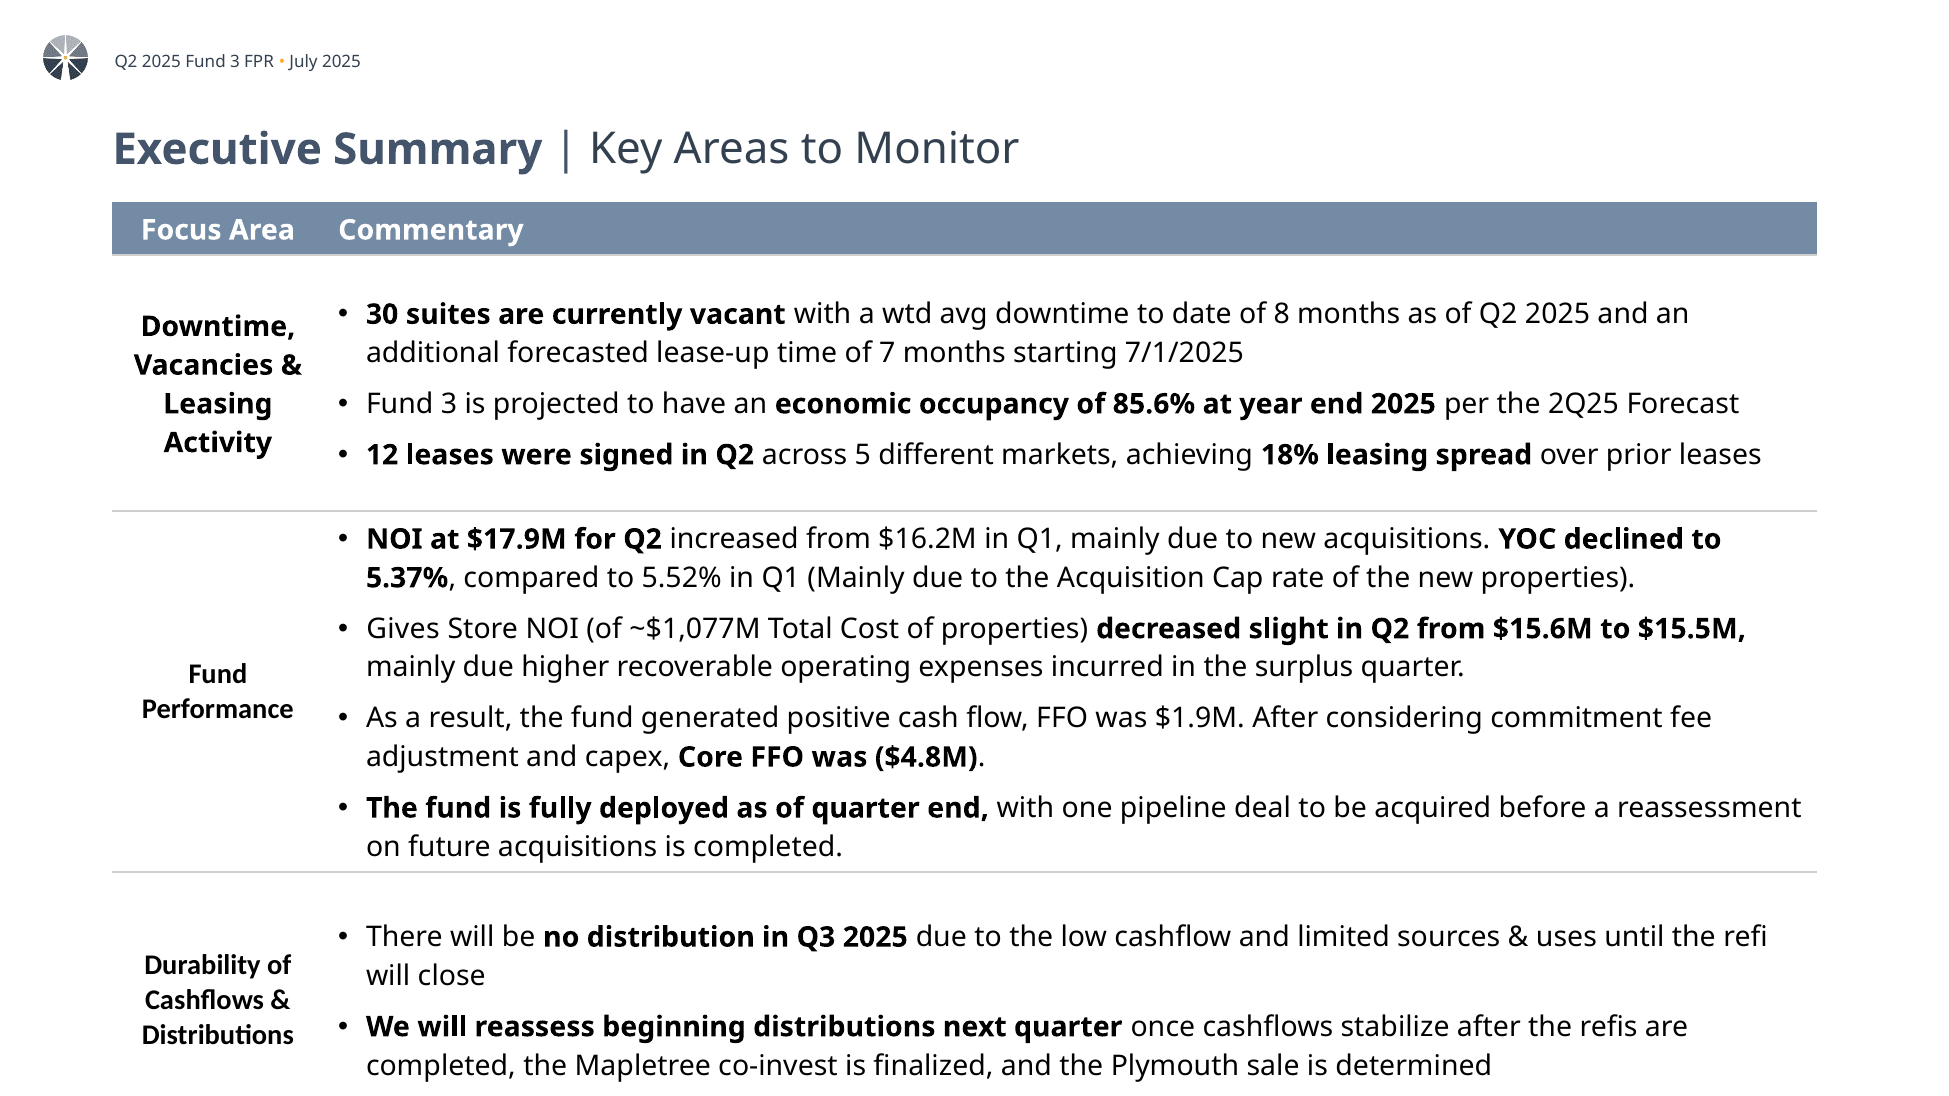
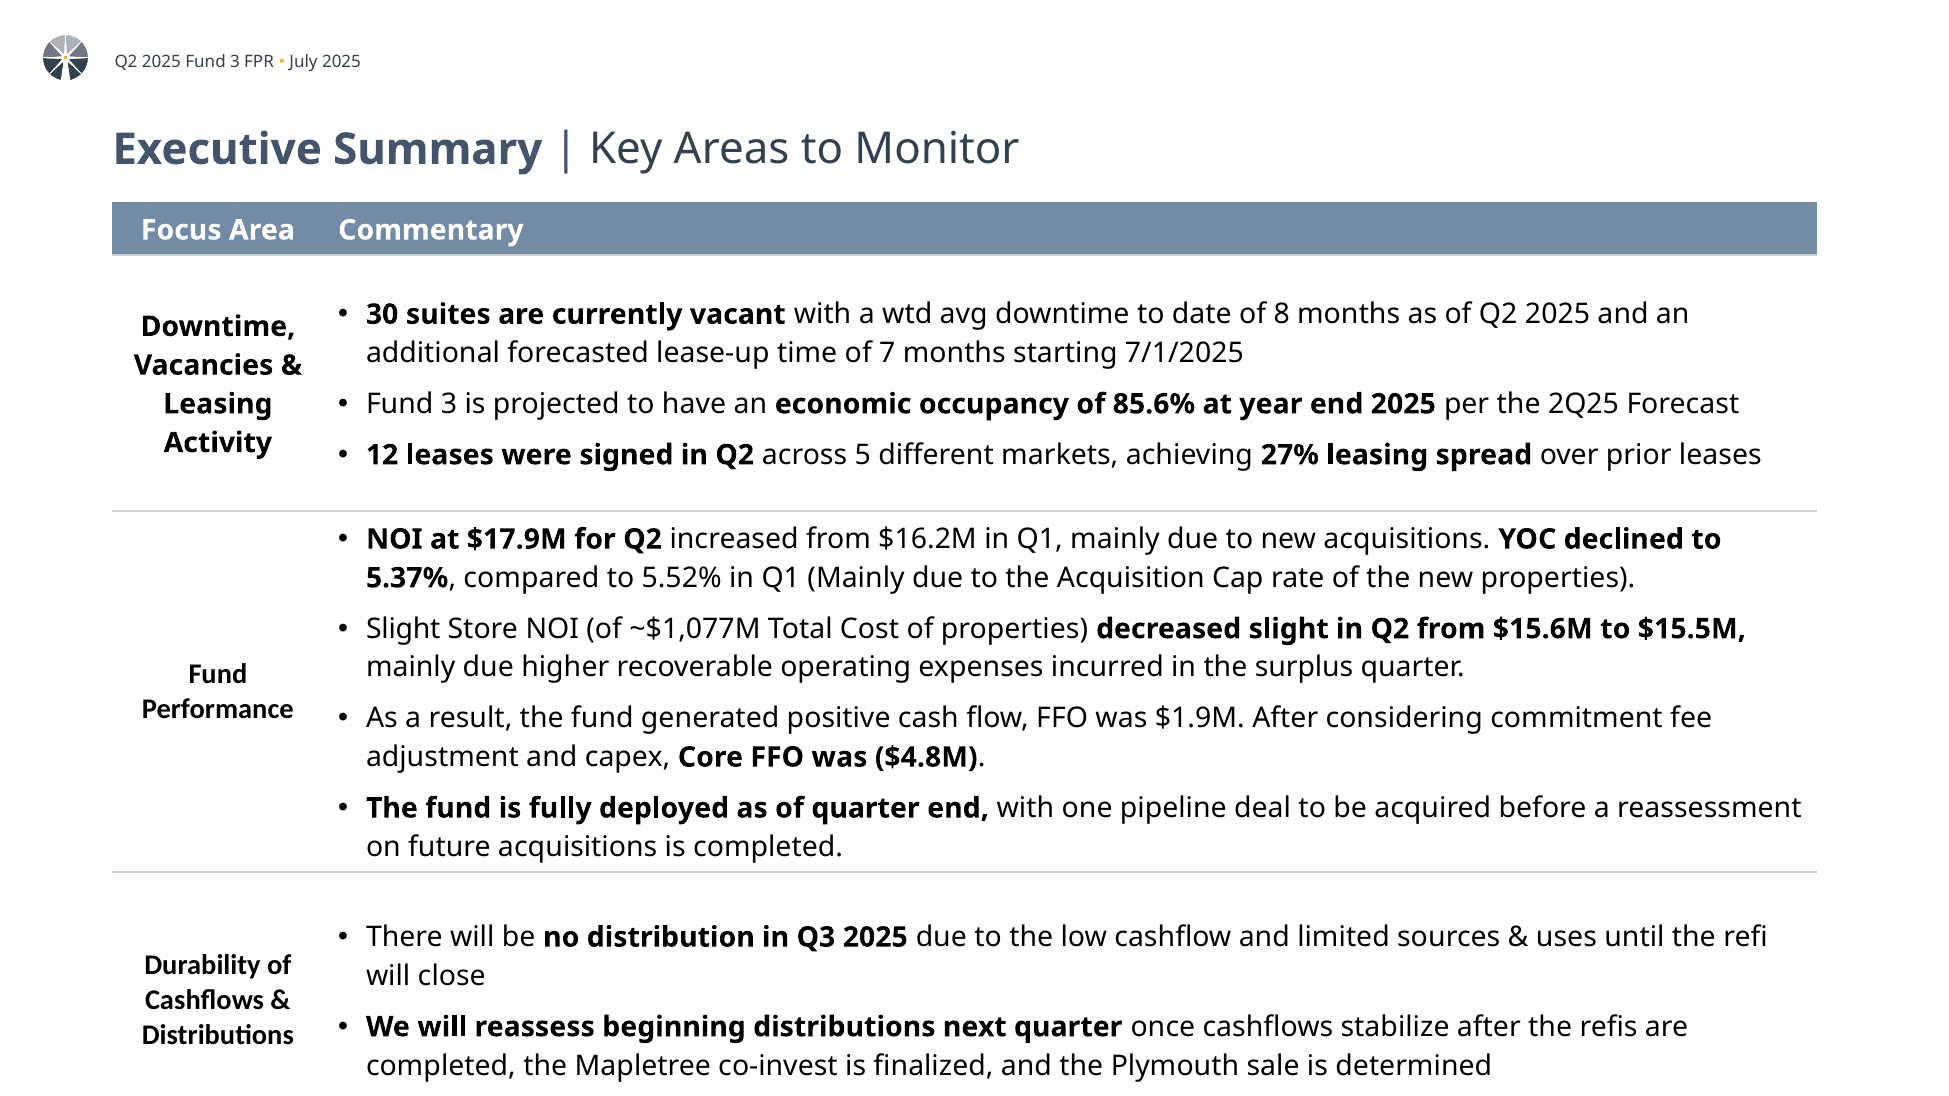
18%: 18% -> 27% (1290, 455)
Gives: Gives -> Slight (403, 629)
